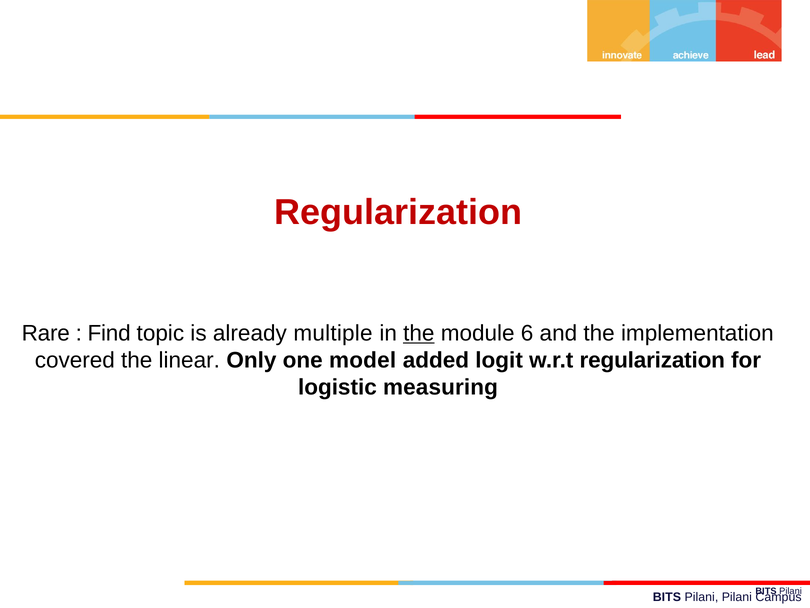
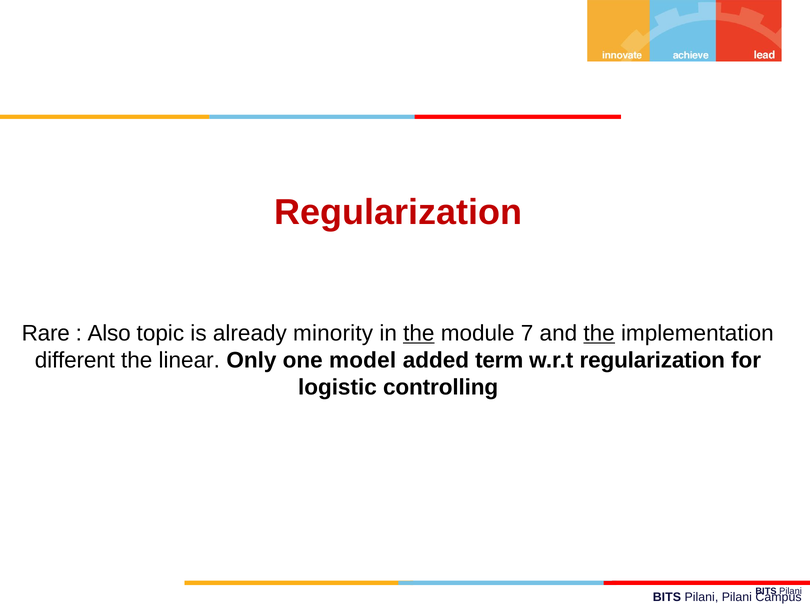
Find: Find -> Also (109, 333)
multiple: multiple -> minority (333, 333)
6: 6 -> 7 (527, 333)
the underline: none -> present (599, 333)
covered: covered -> different (75, 360)
logit: logit -> term (499, 360)
measuring: measuring -> controlling (441, 387)
